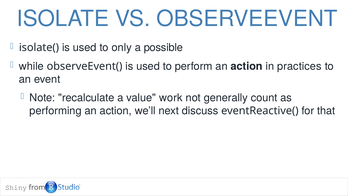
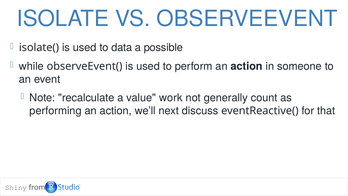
only: only -> data (122, 48)
practices: practices -> someone (299, 66)
